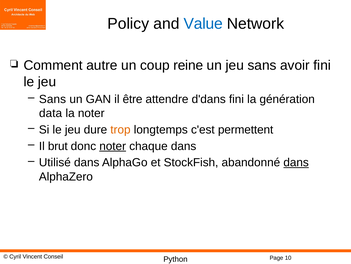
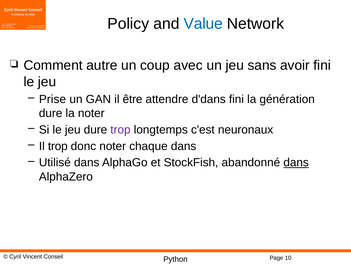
reine: reine -> avec (188, 65)
Sans: Sans -> Prise (52, 99)
data: data -> dure (51, 113)
trop colour: orange -> purple (120, 129)
permettent: permettent -> neuronaux (246, 129)
Il brut: brut -> trop (58, 146)
noter underline: present -> none (113, 146)
